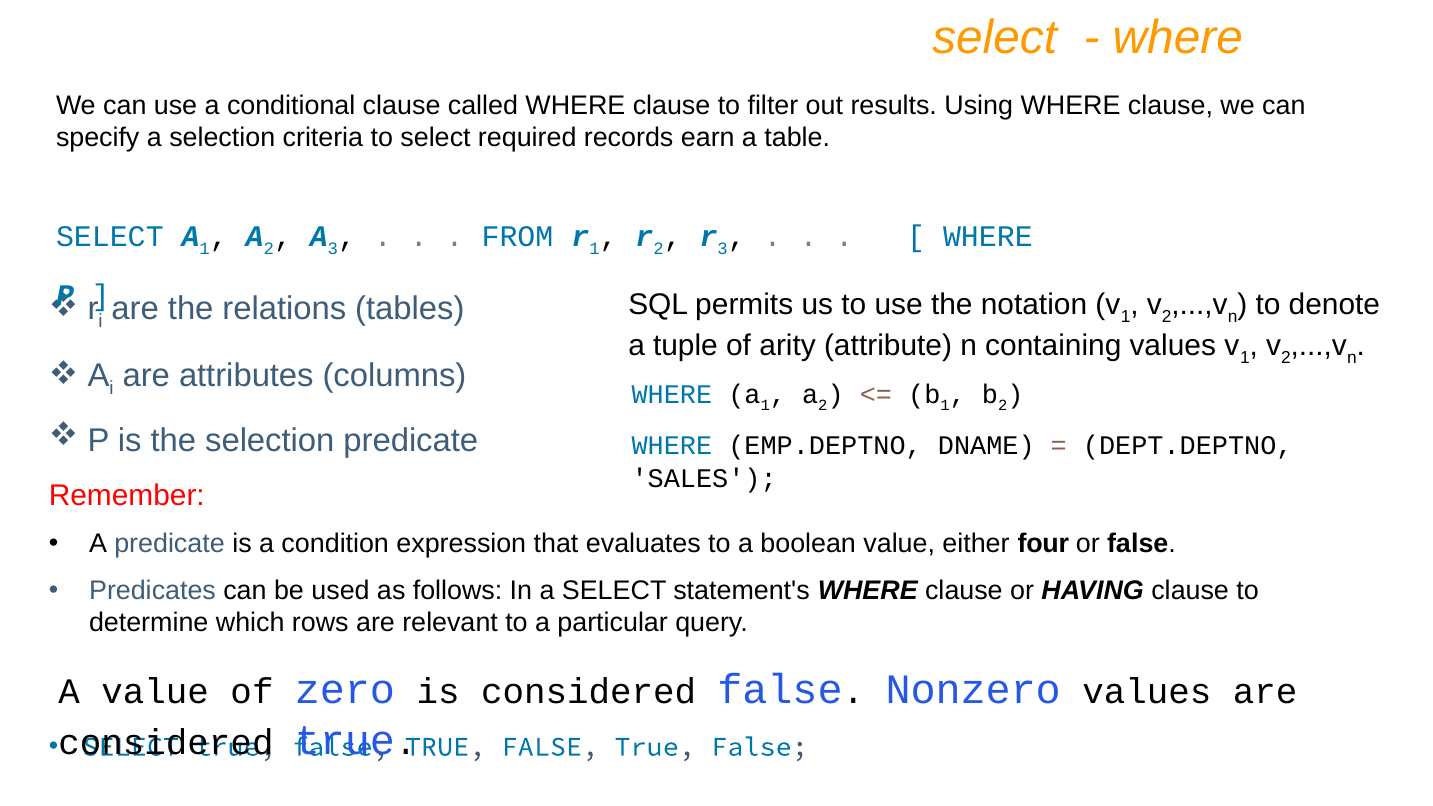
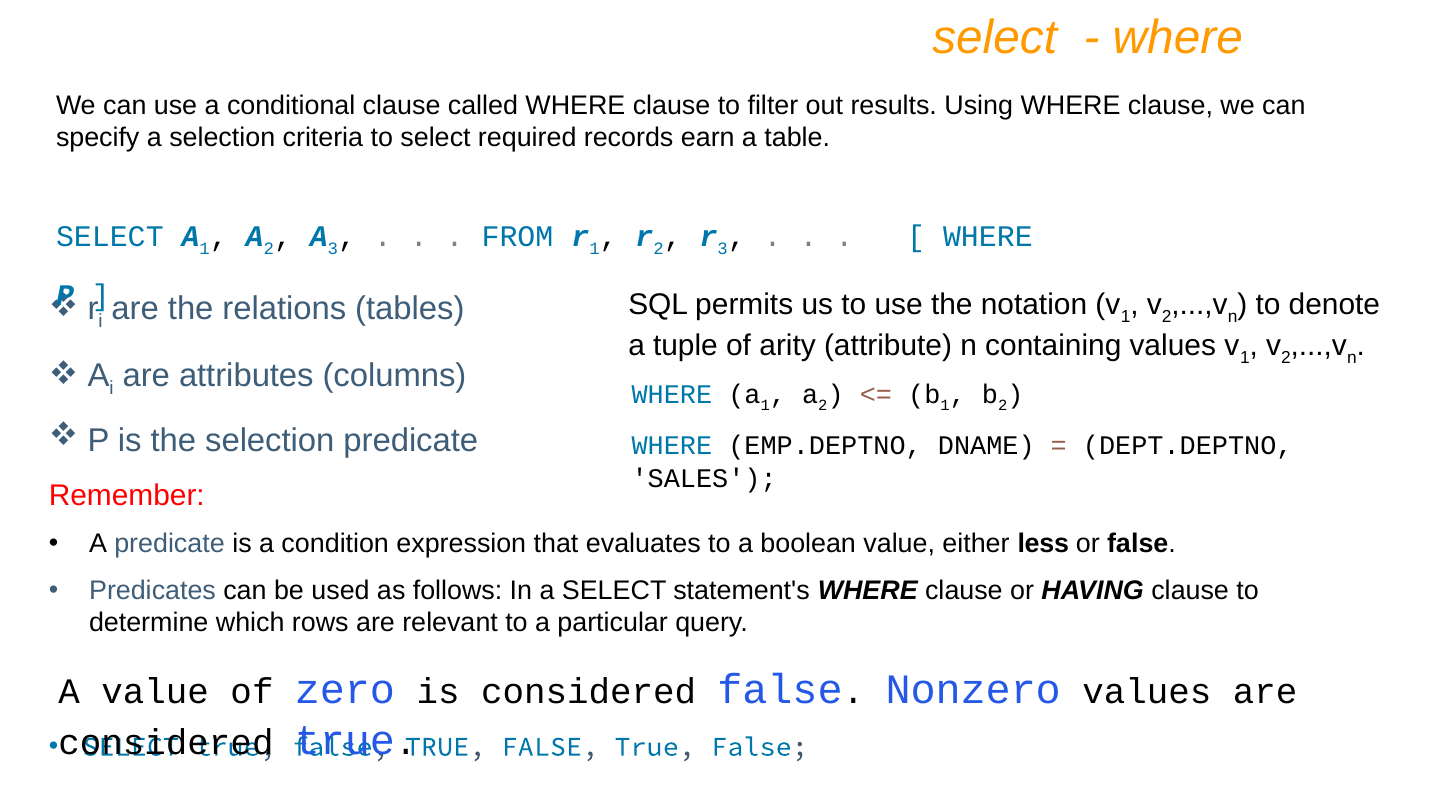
four: four -> less (1043, 544)
